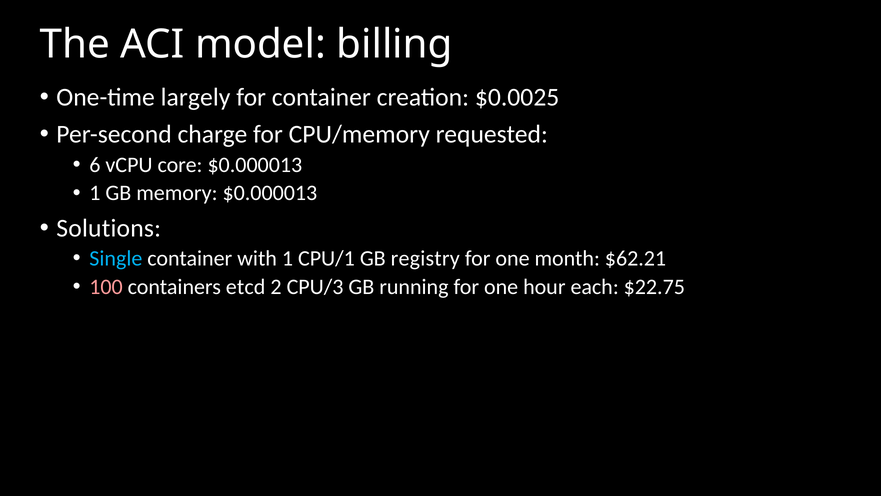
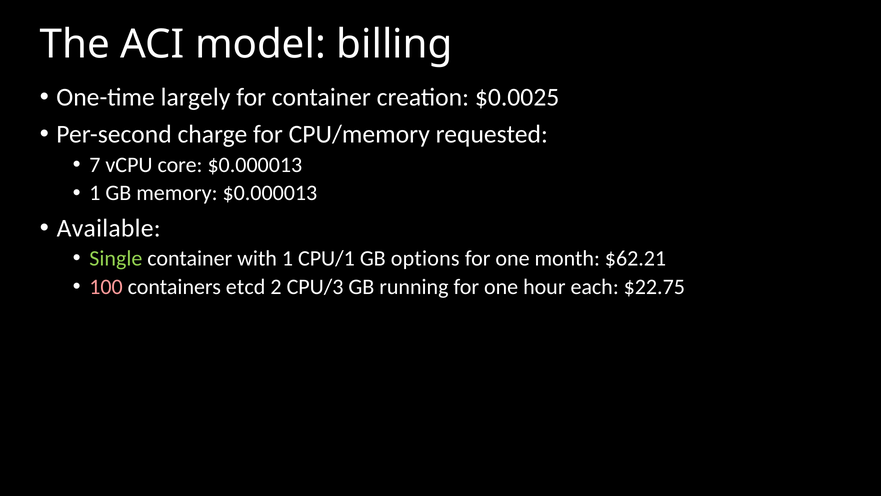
6: 6 -> 7 (95, 165)
Solutions: Solutions -> Available (109, 228)
Single colour: light blue -> light green (116, 258)
registry: registry -> options (425, 258)
